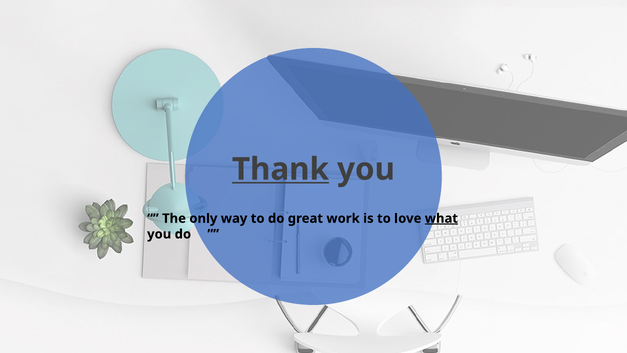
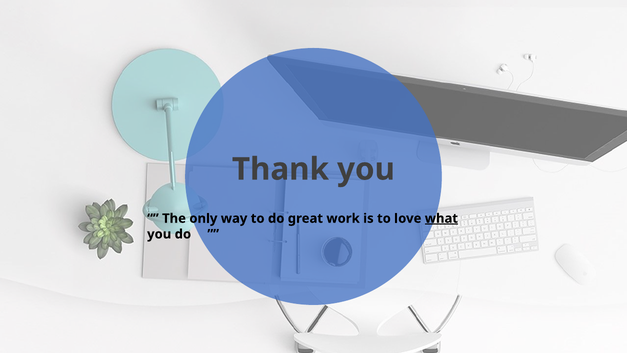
Thank underline: present -> none (280, 169)
